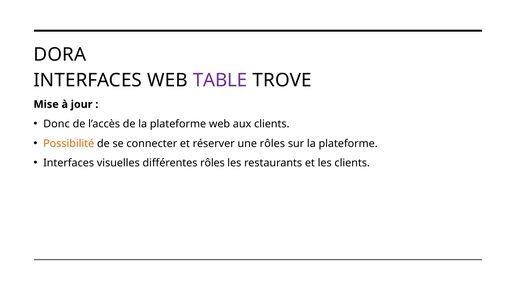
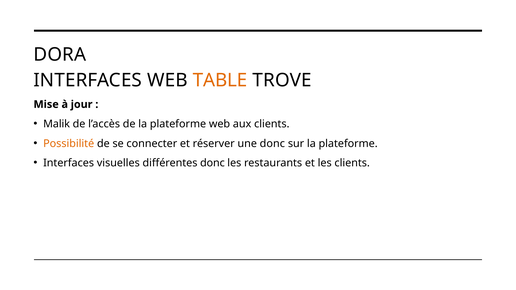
TABLE colour: purple -> orange (220, 80)
Donc: Donc -> Malik (57, 124)
une rôles: rôles -> donc (272, 144)
différentes rôles: rôles -> donc (212, 163)
